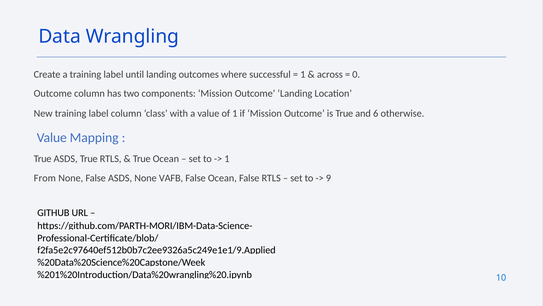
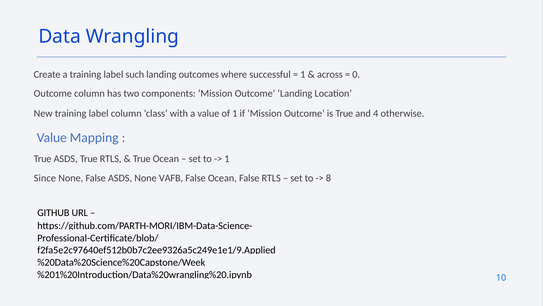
until: until -> such (135, 74)
6: 6 -> 4 (376, 113)
From: From -> Since (45, 178)
9: 9 -> 8 (328, 178)
